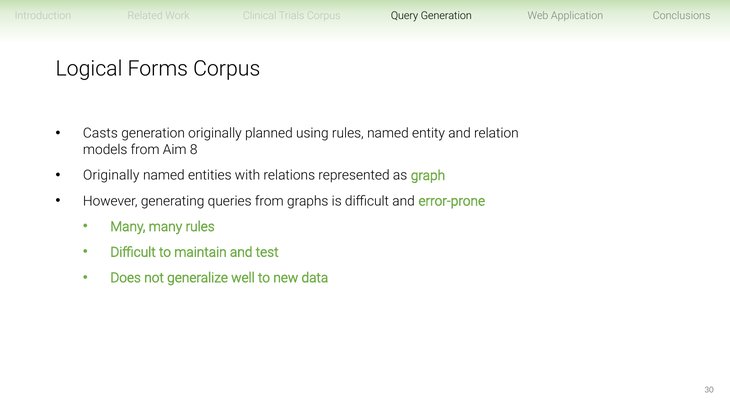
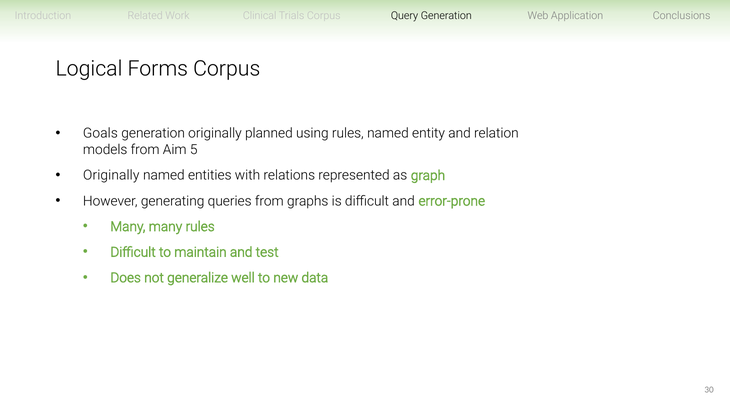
Casts: Casts -> Goals (100, 133)
8: 8 -> 5 (194, 150)
